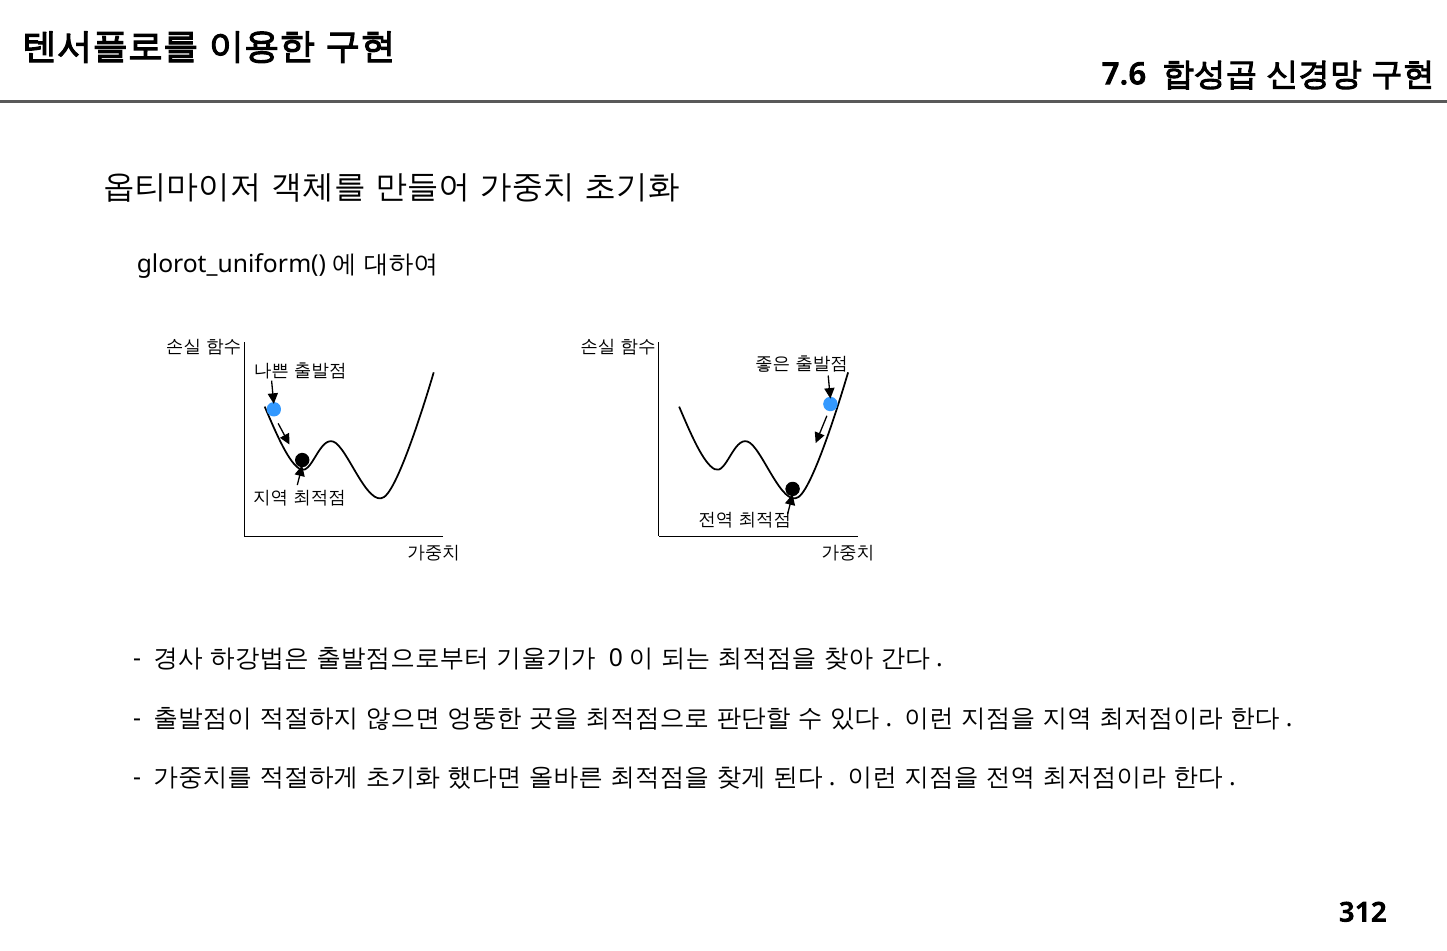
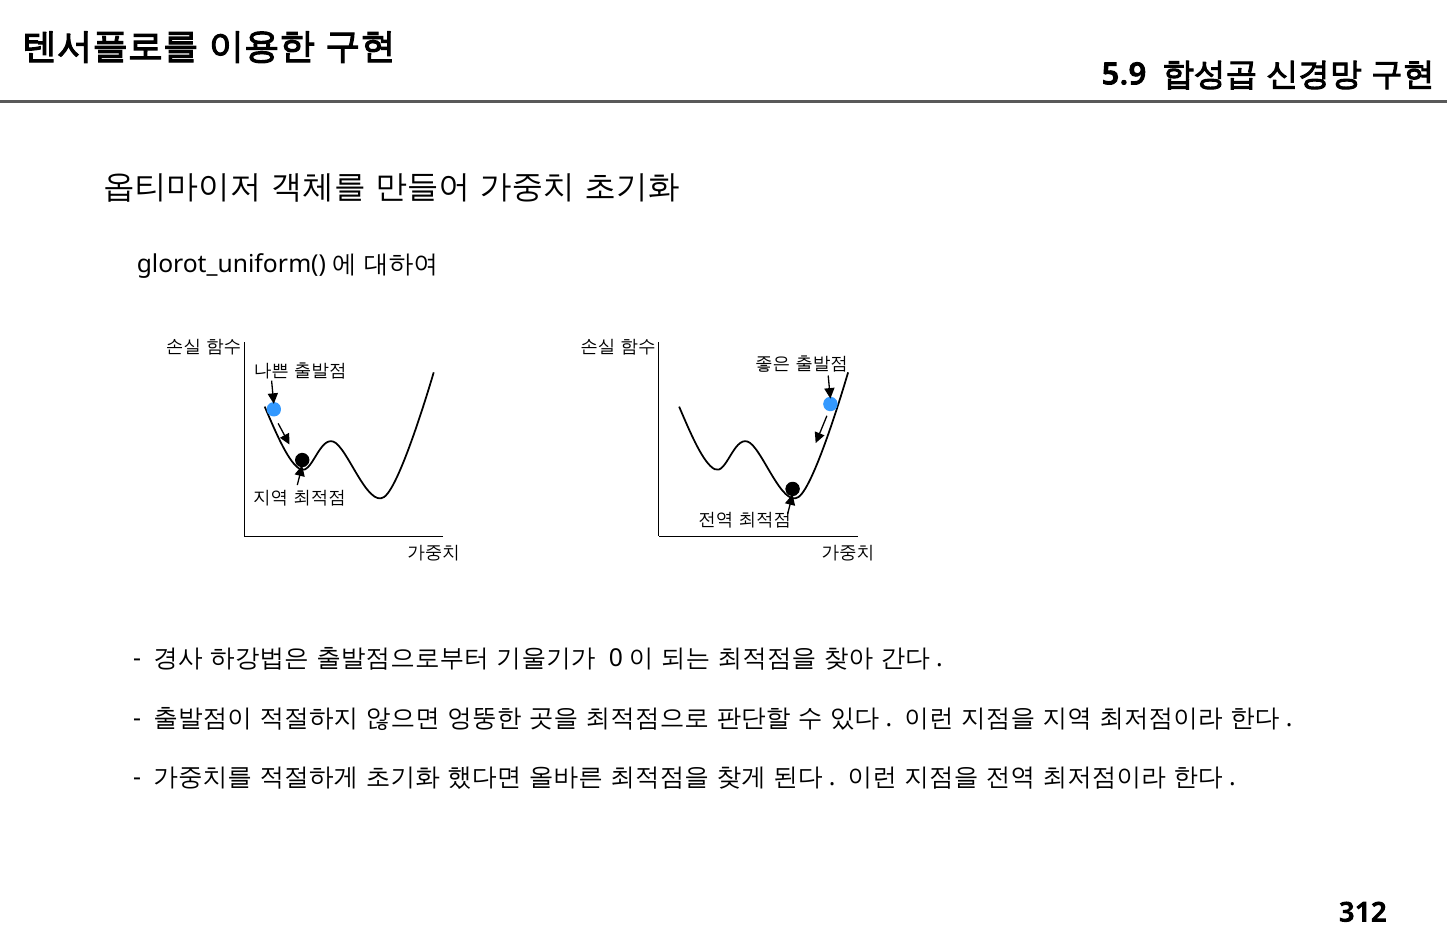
7.6: 7.6 -> 5.9 (1124, 74)
